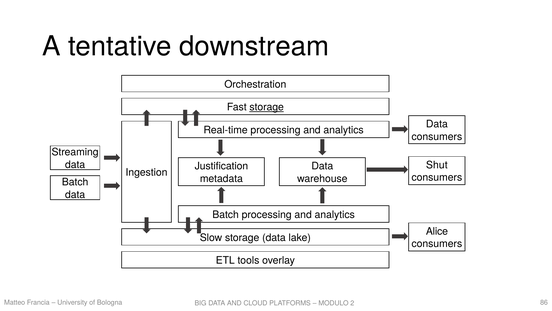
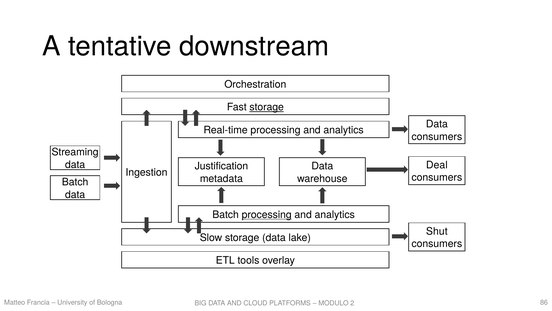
Shut: Shut -> Deal (437, 165)
processing underline: none -> present (267, 214)
Alice: Alice -> Shut (437, 231)
